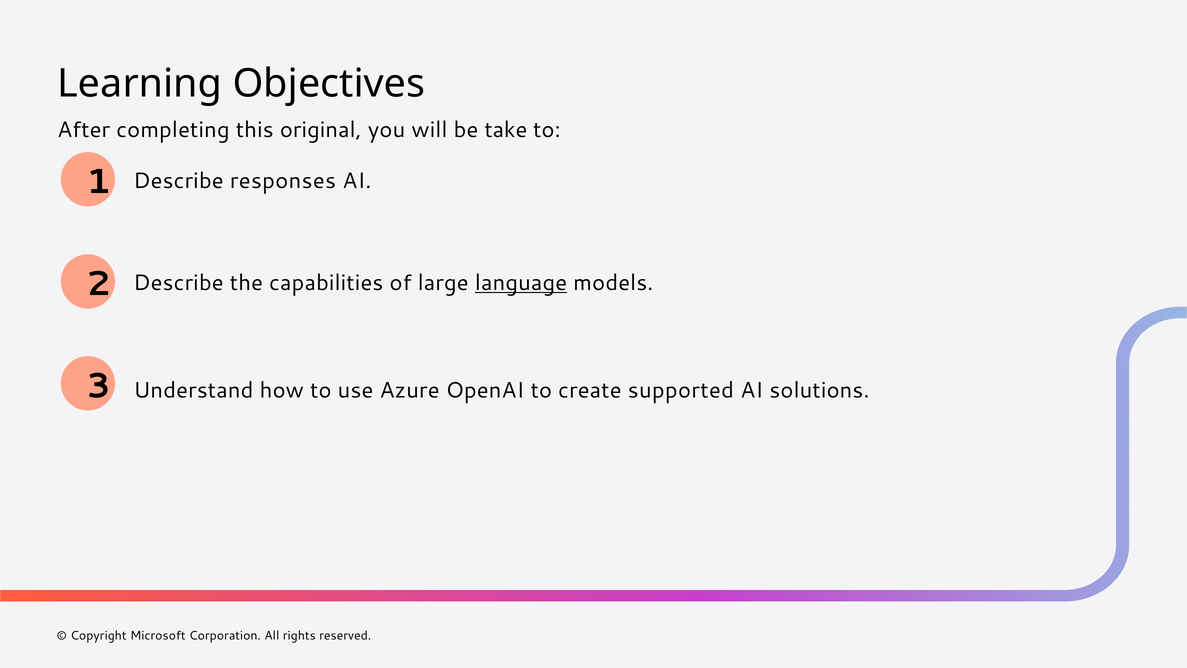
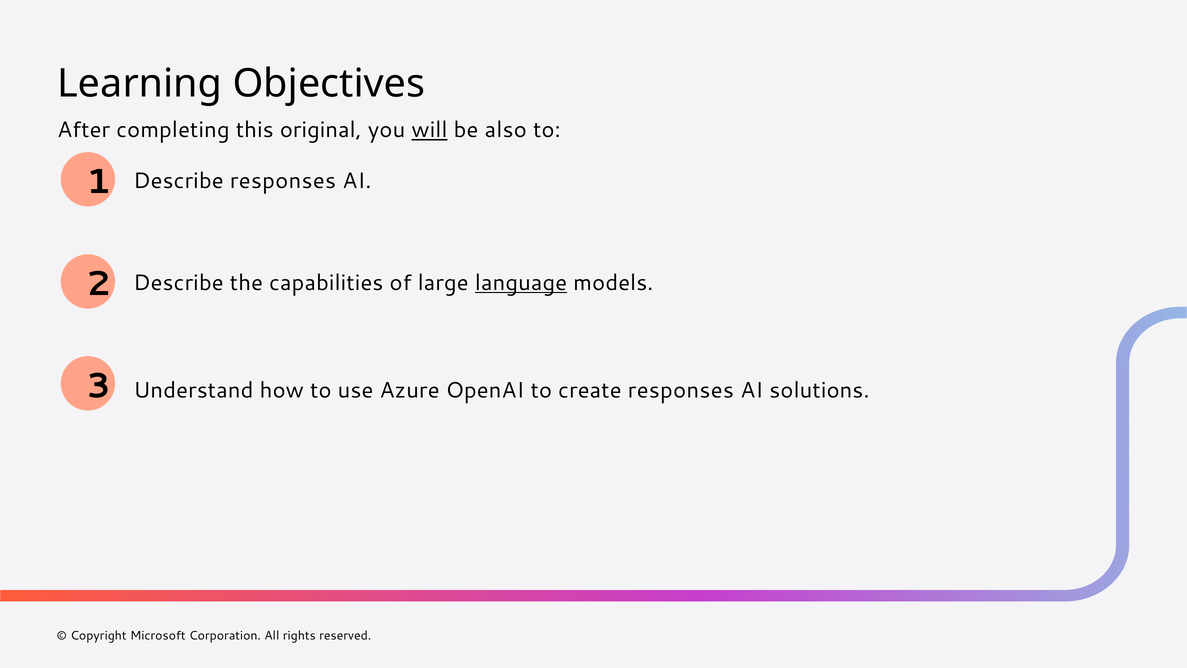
will underline: none -> present (429, 130)
take: take -> also (506, 130)
create supported: supported -> responses (681, 390)
